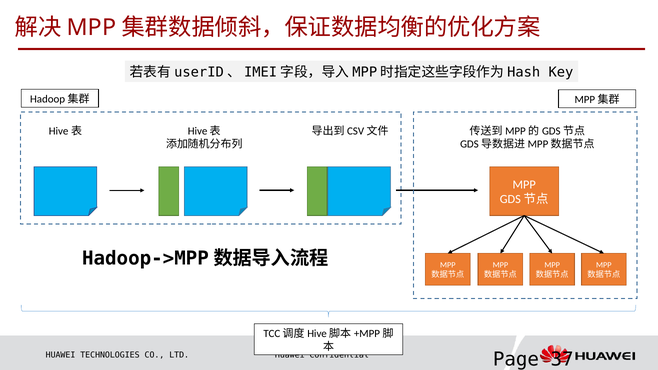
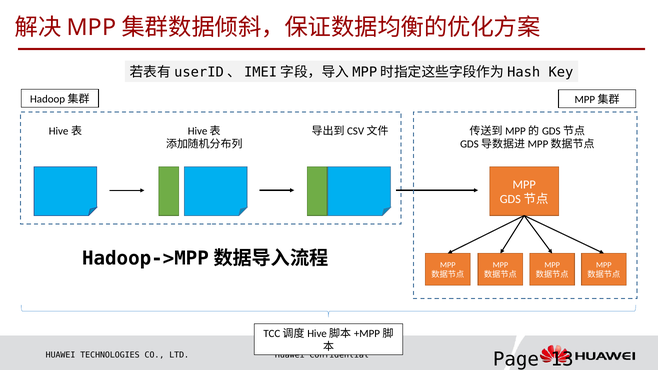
37: 37 -> 13 (562, 359)
